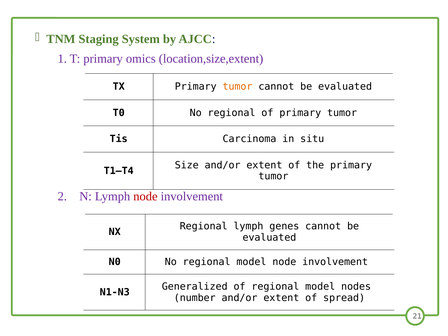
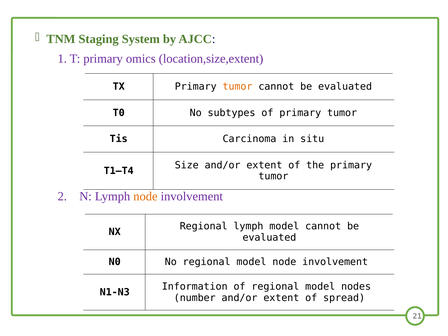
T0 No regional: regional -> subtypes (232, 113)
node colour: red -> orange (145, 196)
lymph genes: genes -> model (284, 226)
Generalized: Generalized -> Information (195, 287)
